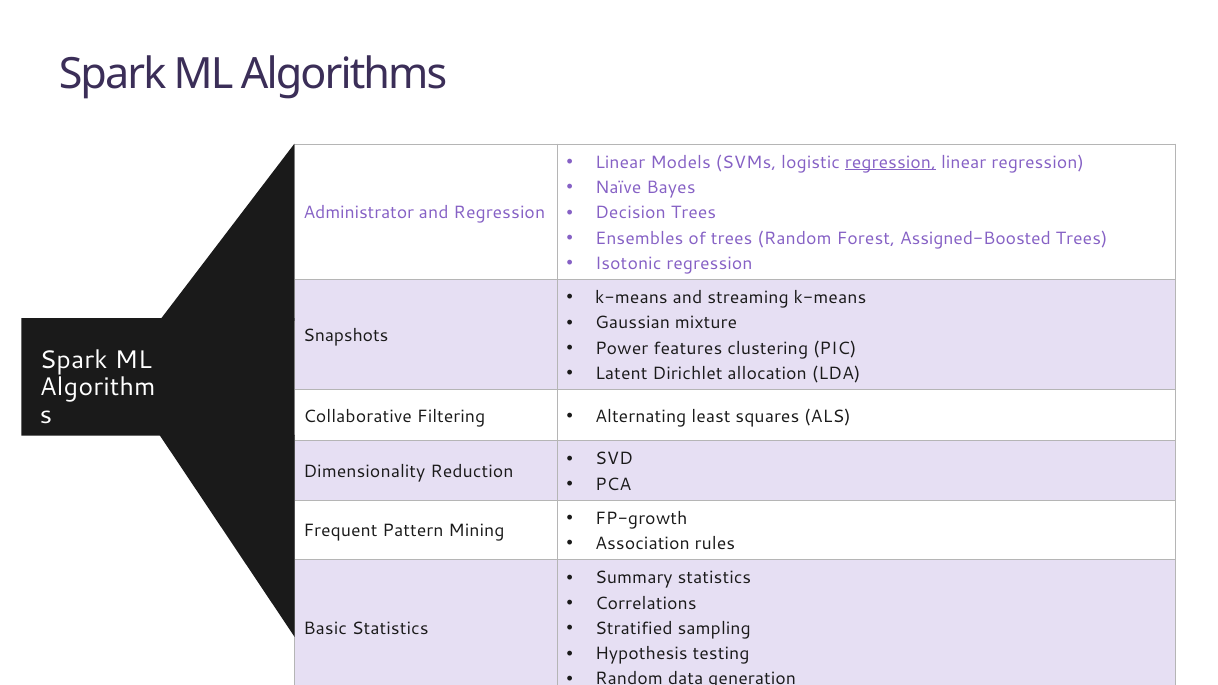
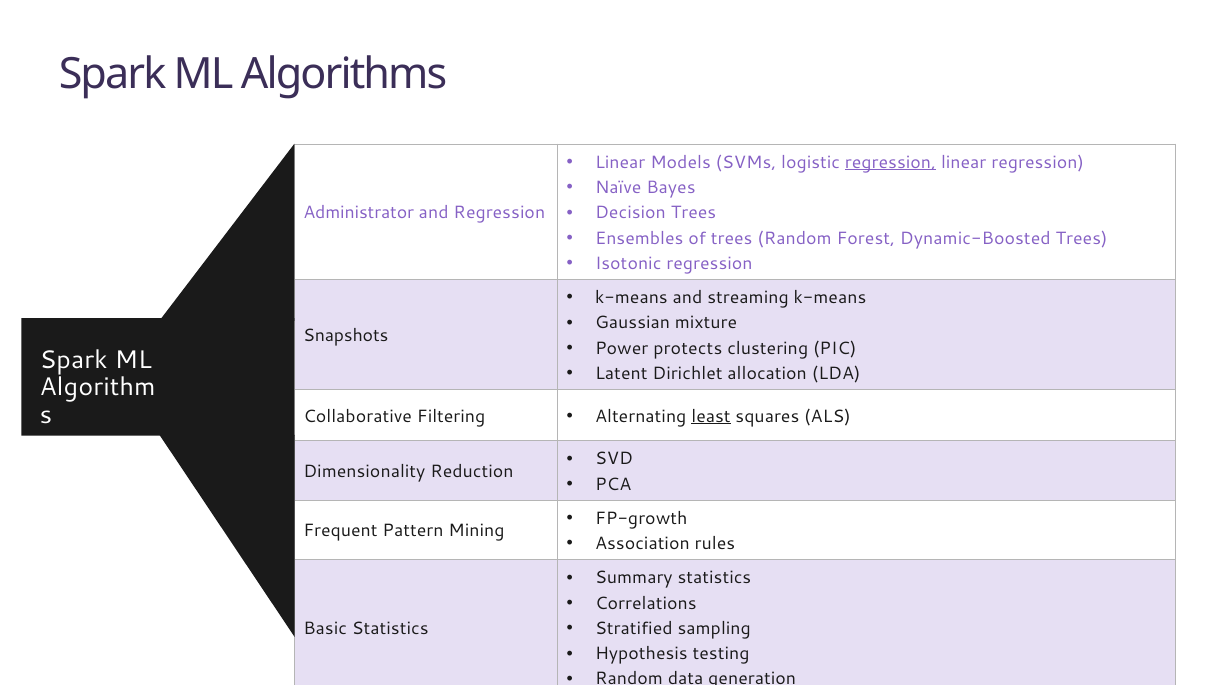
Assigned-Boosted: Assigned-Boosted -> Dynamic-Boosted (975, 238)
features: features -> protects (688, 348)
least underline: none -> present (711, 416)
